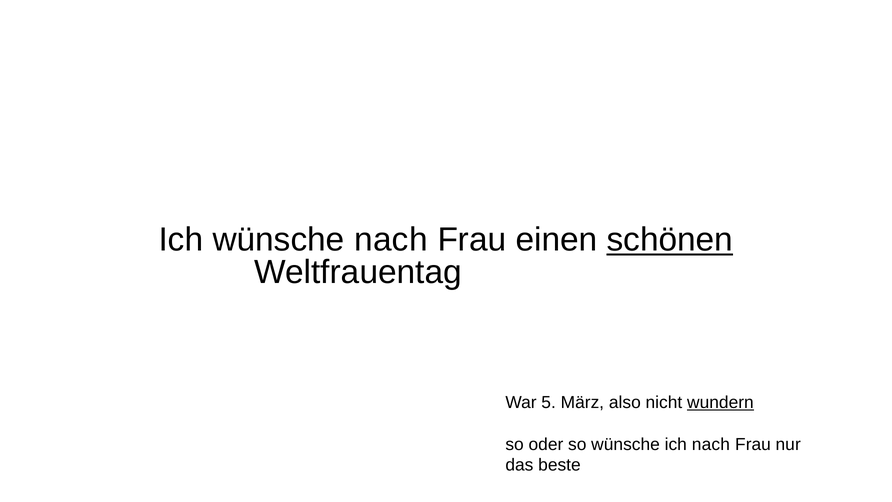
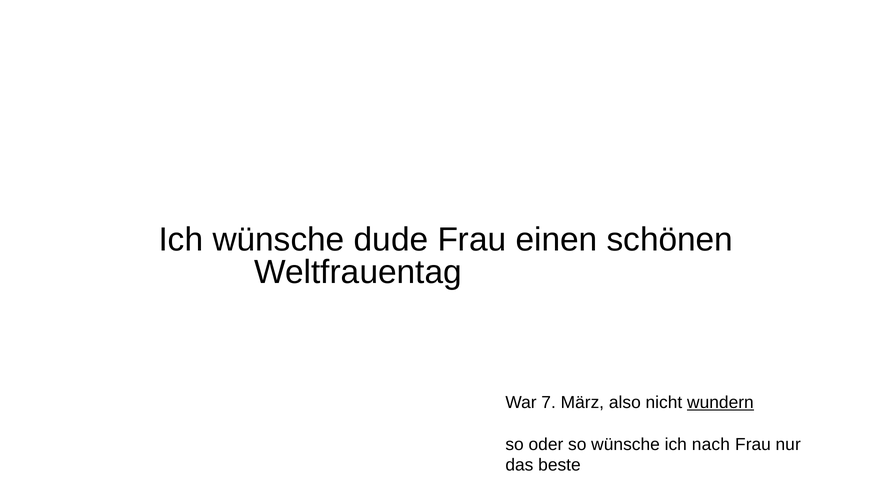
wünsche nach: nach -> dude (391, 240)
schönen underline: present -> none (670, 240)
5: 5 -> 7 (549, 403)
